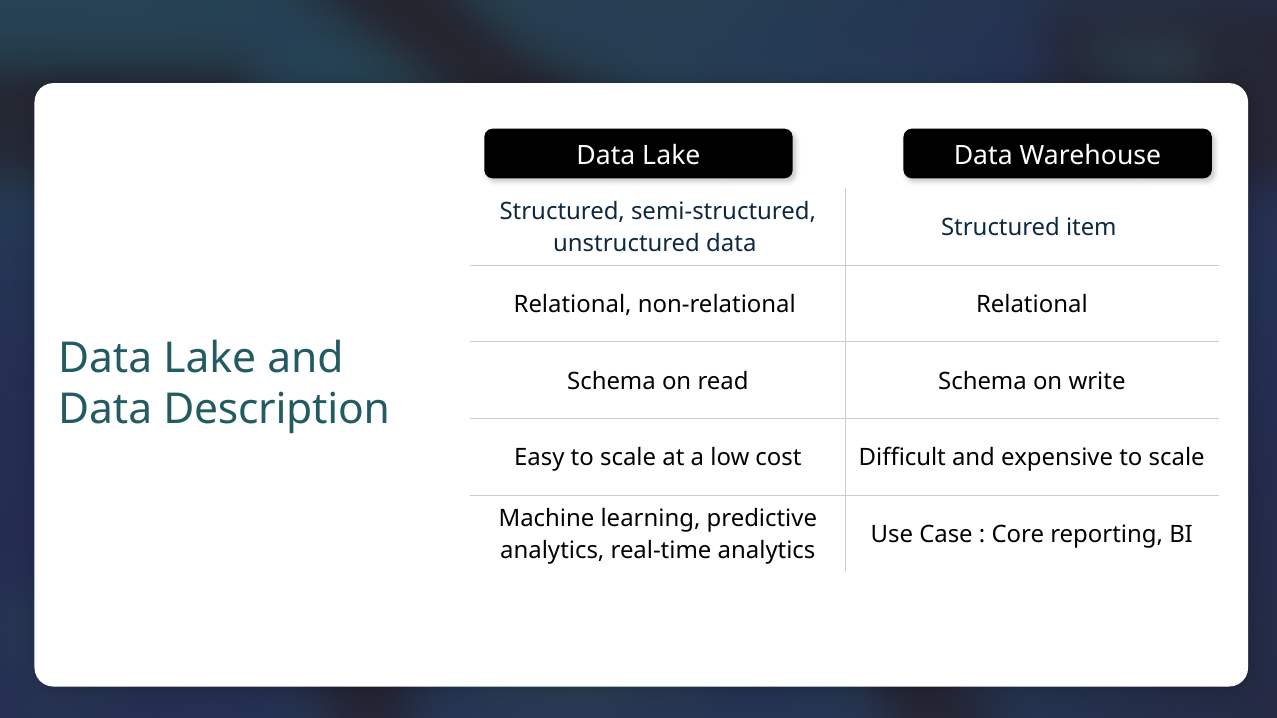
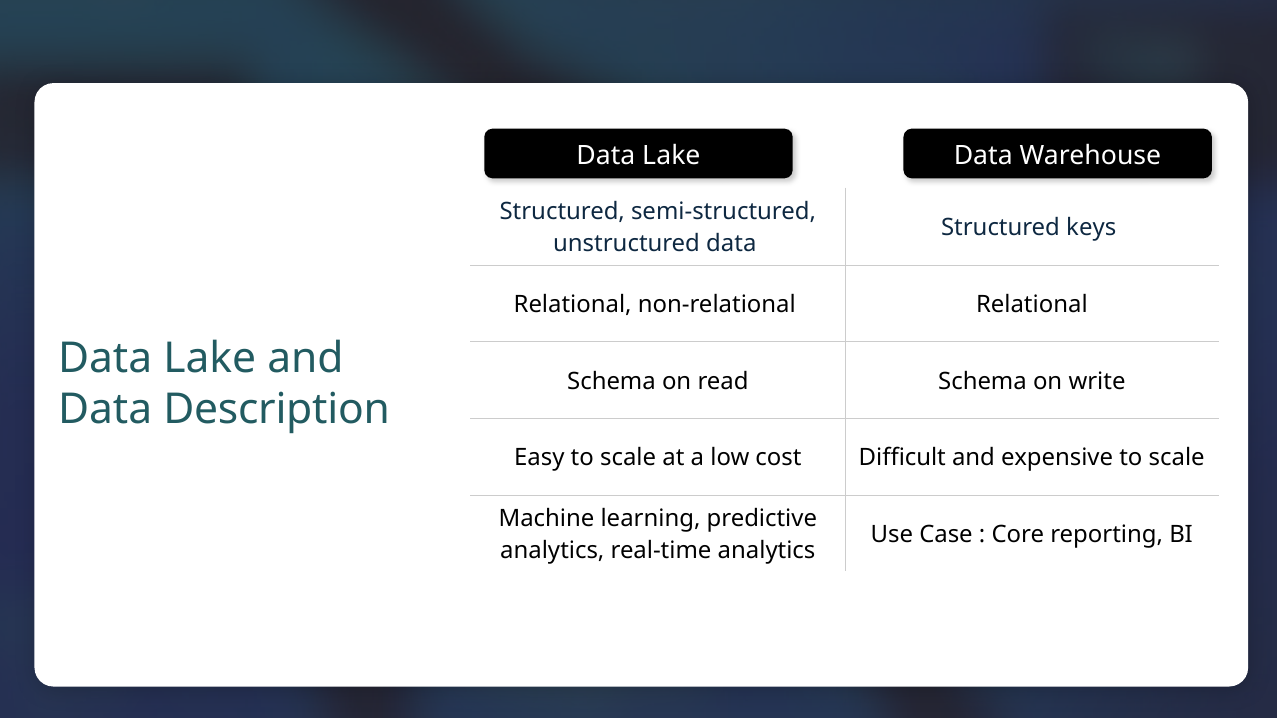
item: item -> keys (1091, 228)
